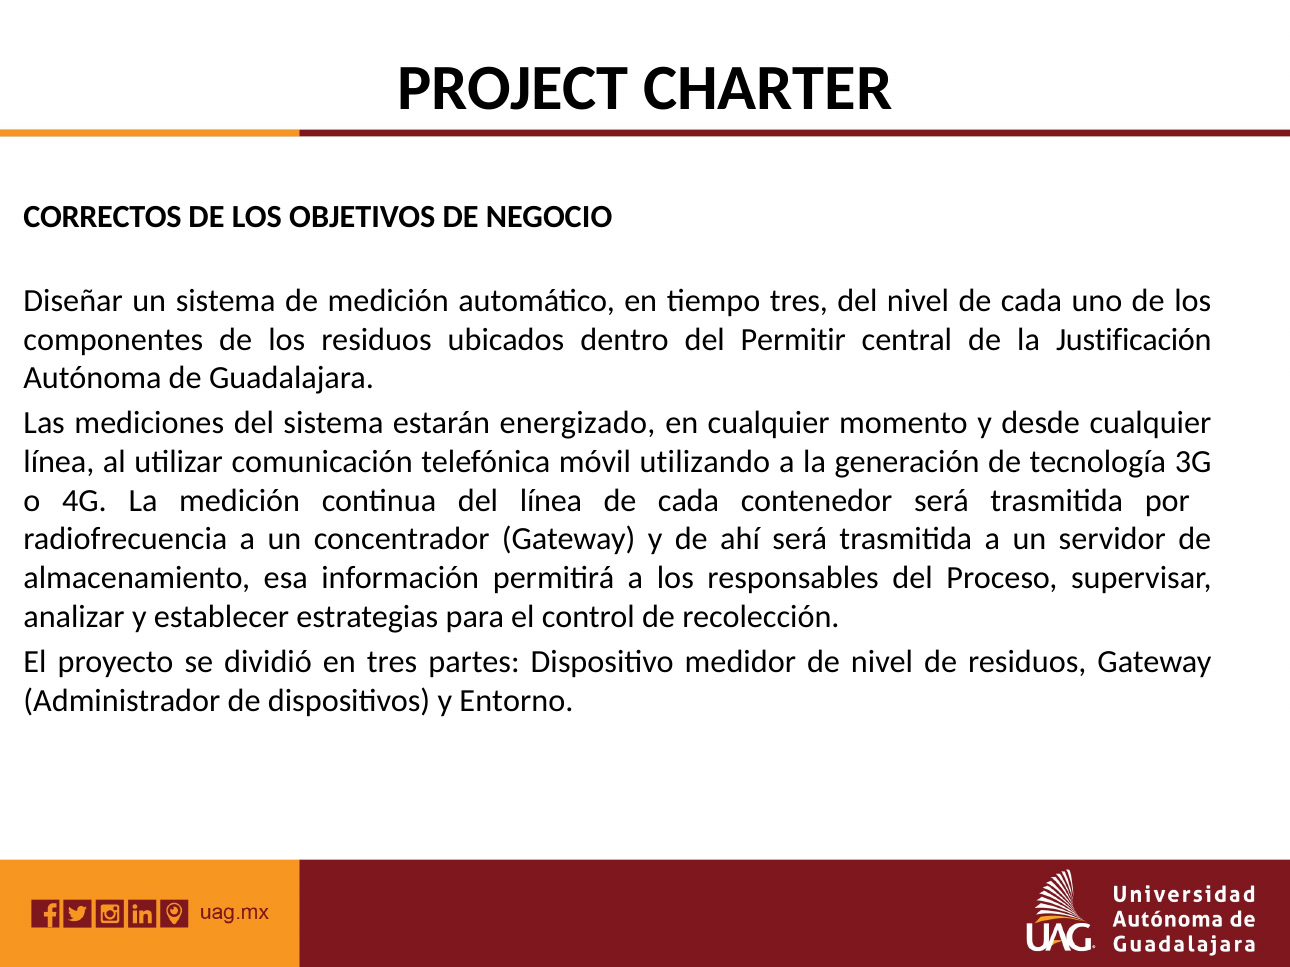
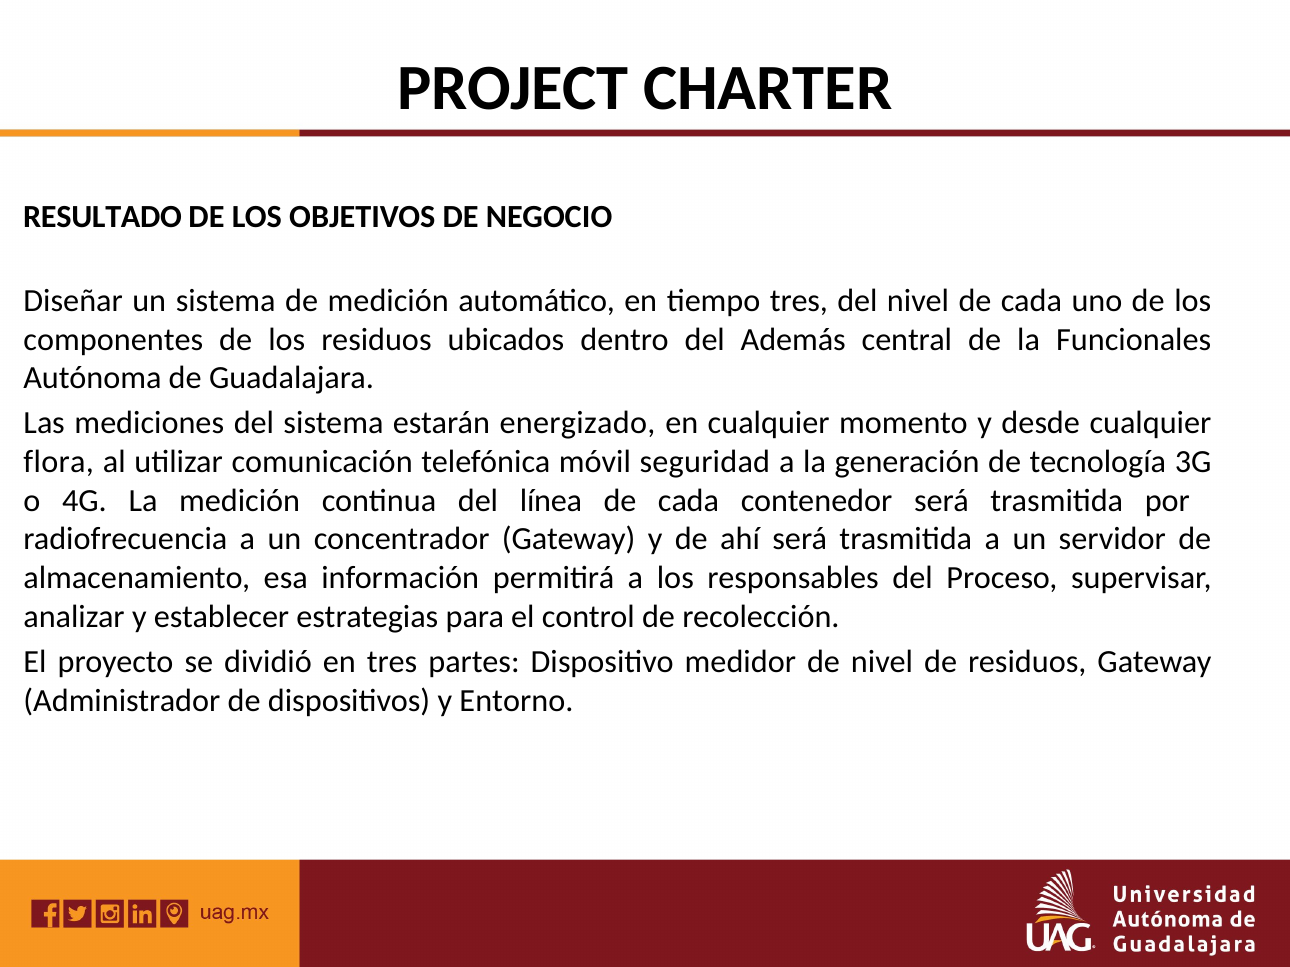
CORRECTOS: CORRECTOS -> RESULTADO (103, 217)
Permitir: Permitir -> Además (793, 340)
Justificación: Justificación -> Funcionales (1134, 340)
línea: línea -> flora (59, 462)
utilizando: utilizando -> seguridad (705, 462)
